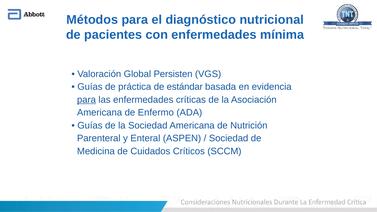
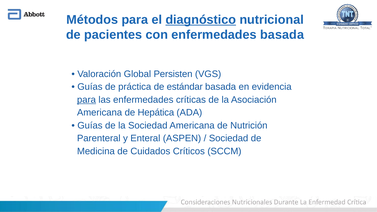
diagnóstico underline: none -> present (201, 20)
enfermedades mínima: mínima -> basada (282, 35)
Enfermo: Enfermo -> Hepática (156, 113)
